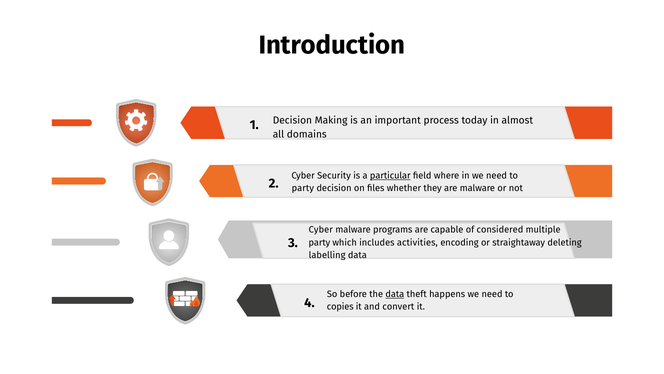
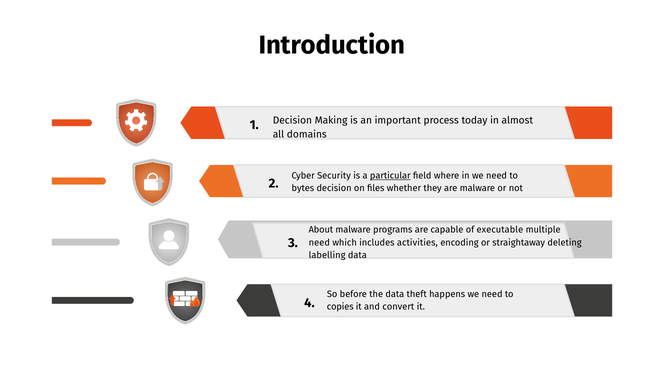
party: party -> bytes (303, 188)
Cyber: Cyber -> About (321, 230)
considered: considered -> executable (500, 230)
party: party -> need (319, 242)
data underline: present -> none (395, 294)
